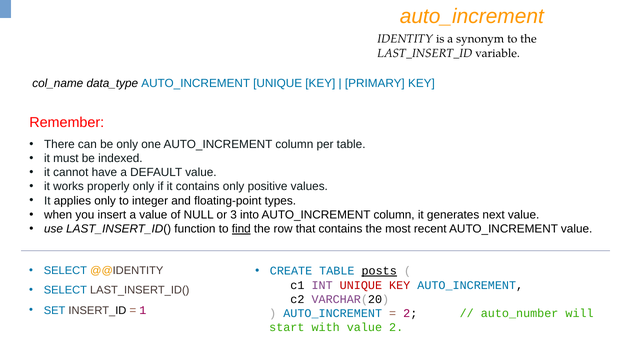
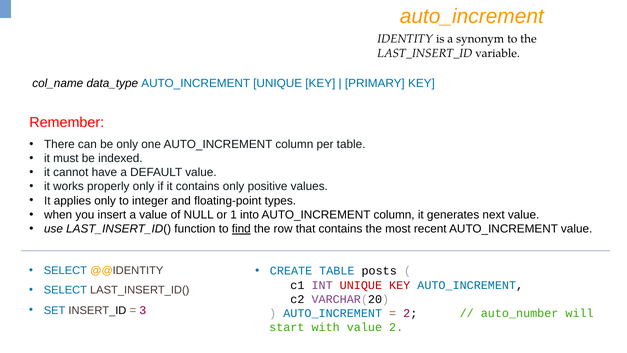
3: 3 -> 1 (234, 215)
posts underline: present -> none (379, 271)
1: 1 -> 3 (143, 310)
